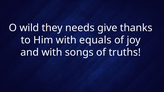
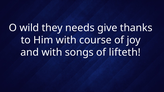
equals: equals -> course (95, 40)
truths: truths -> lifteth (125, 52)
